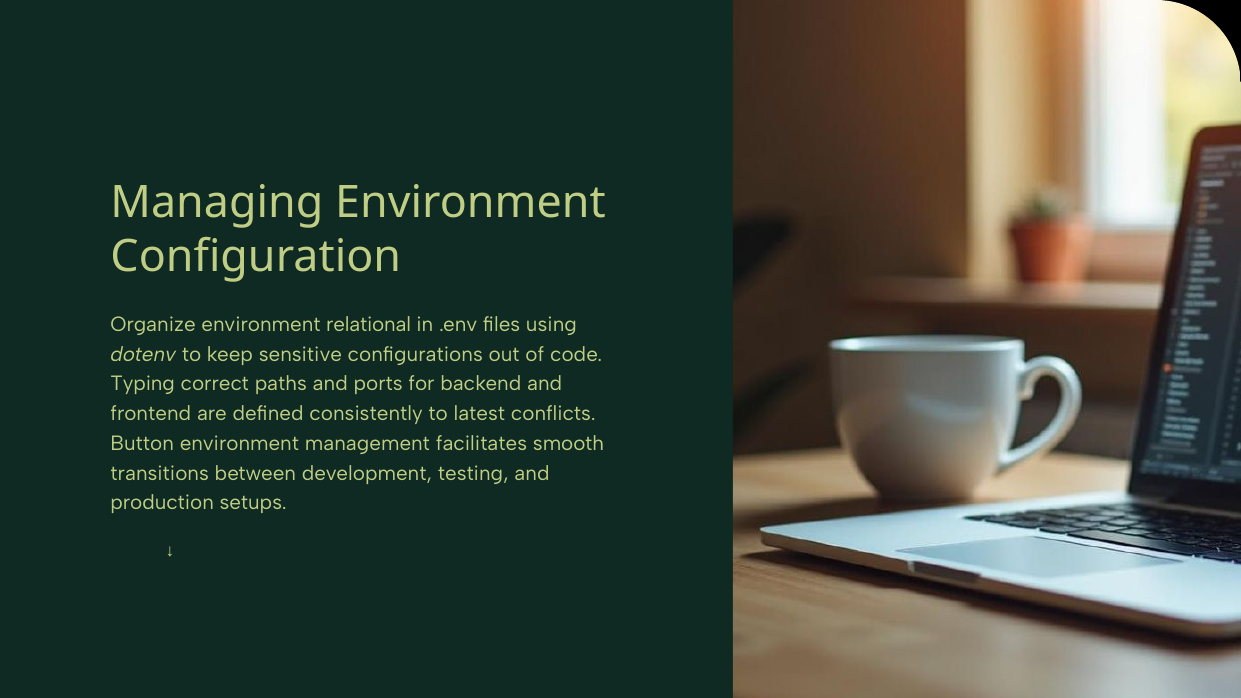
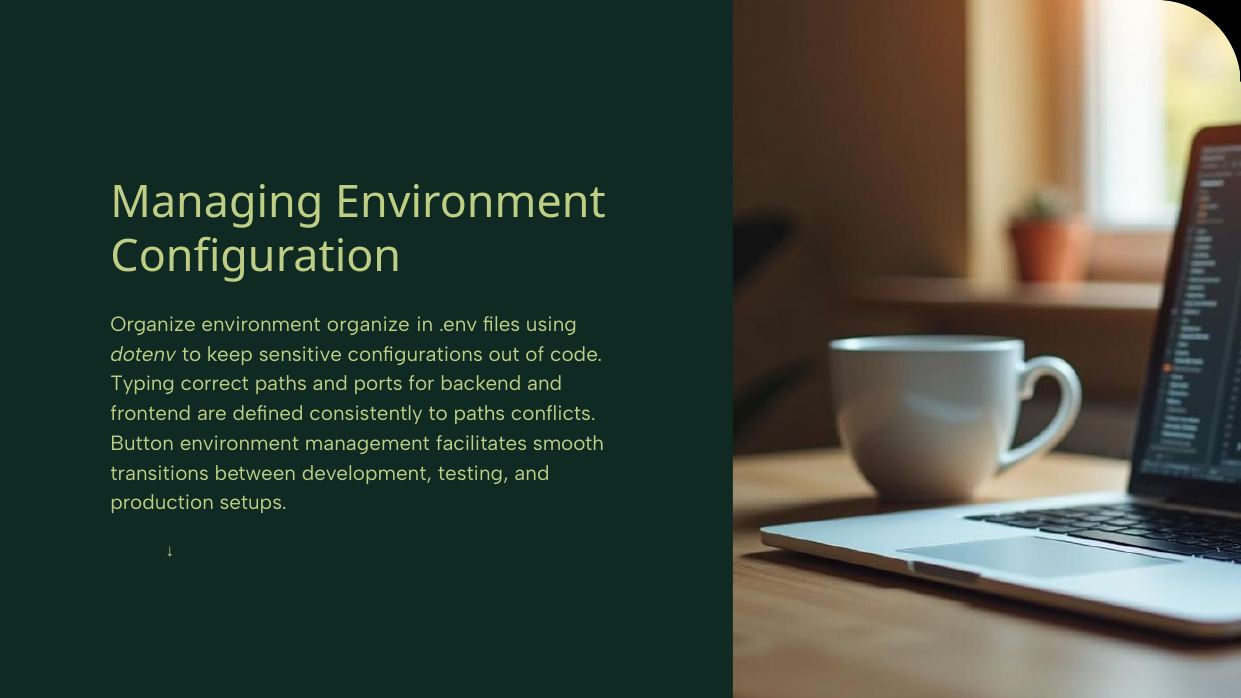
environment relational: relational -> organize (368, 325)
to latest: latest -> paths (479, 414)
